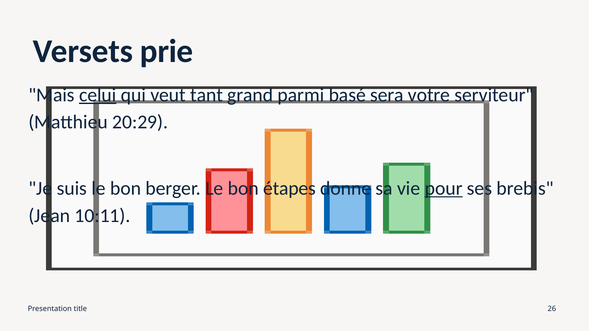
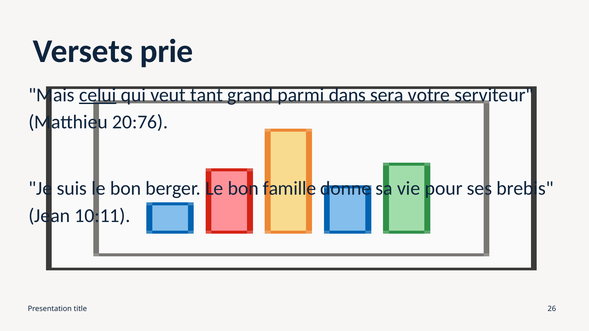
basé: basé -> dans (347, 95)
20:29: 20:29 -> 20:76 (140, 122)
étapes: étapes -> famille (290, 189)
pour underline: present -> none (444, 189)
